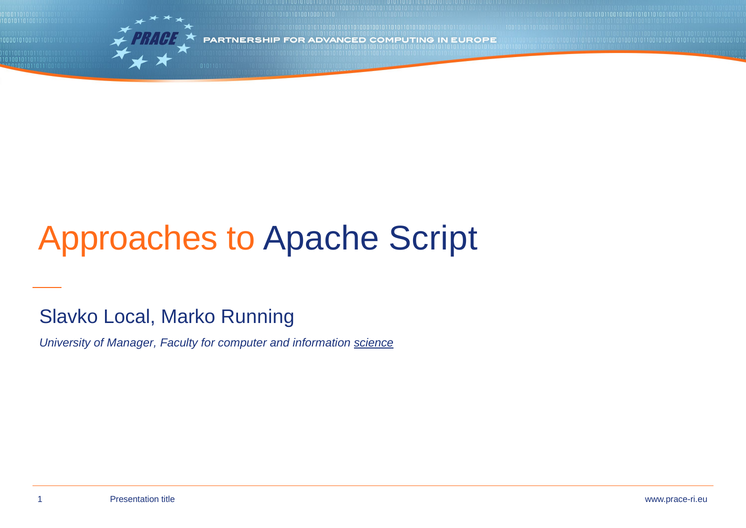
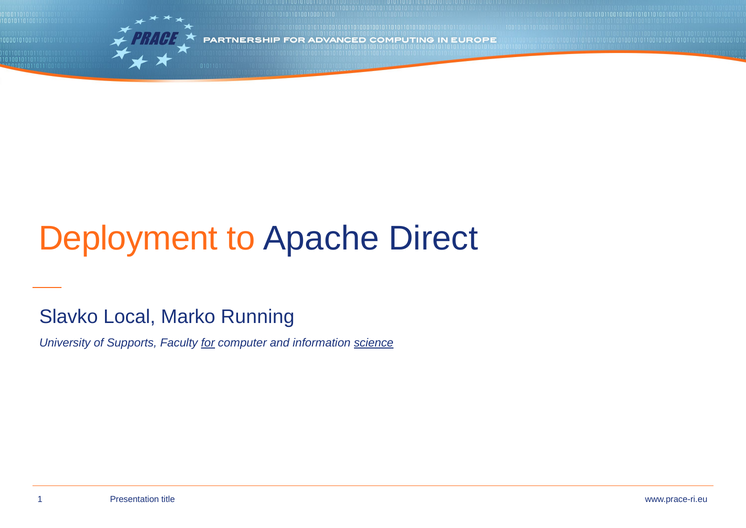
Approaches: Approaches -> Deployment (128, 238)
Script: Script -> Direct (433, 238)
Manager: Manager -> Supports (132, 343)
for underline: none -> present (208, 343)
